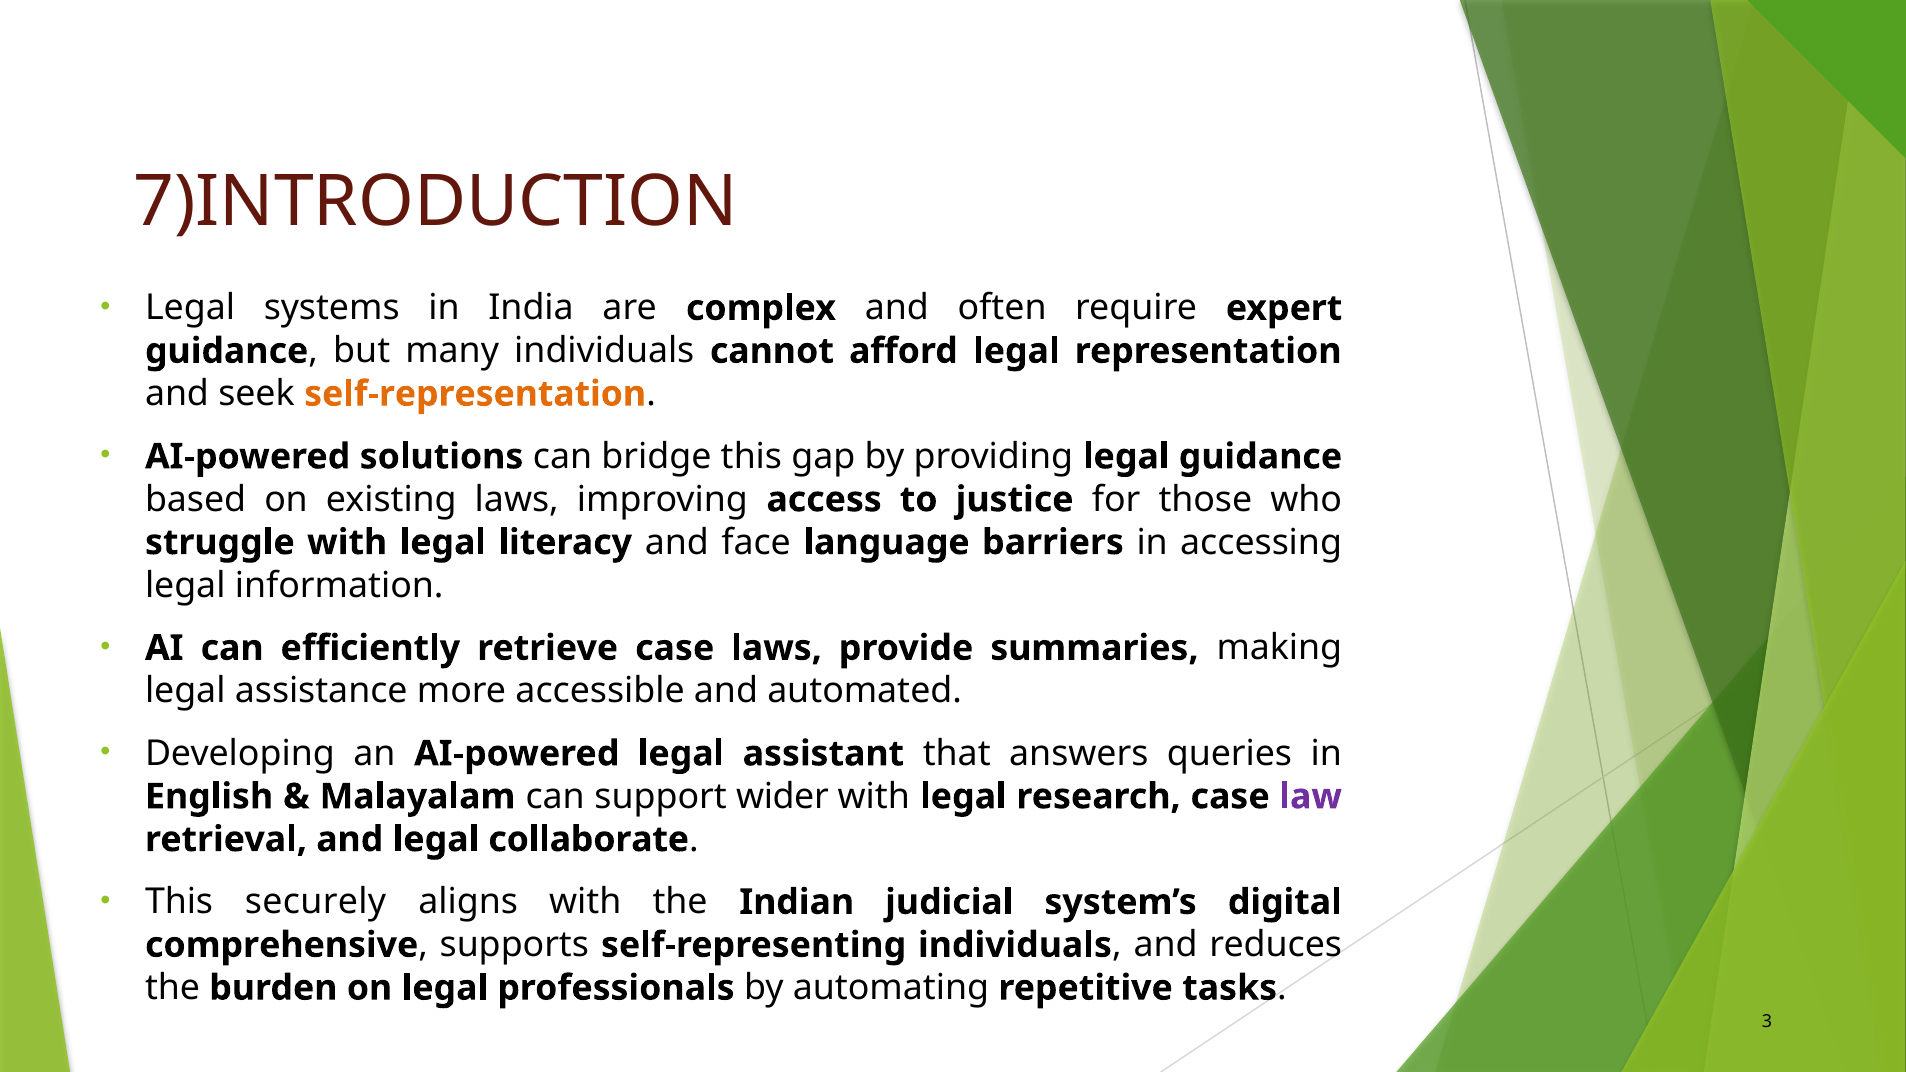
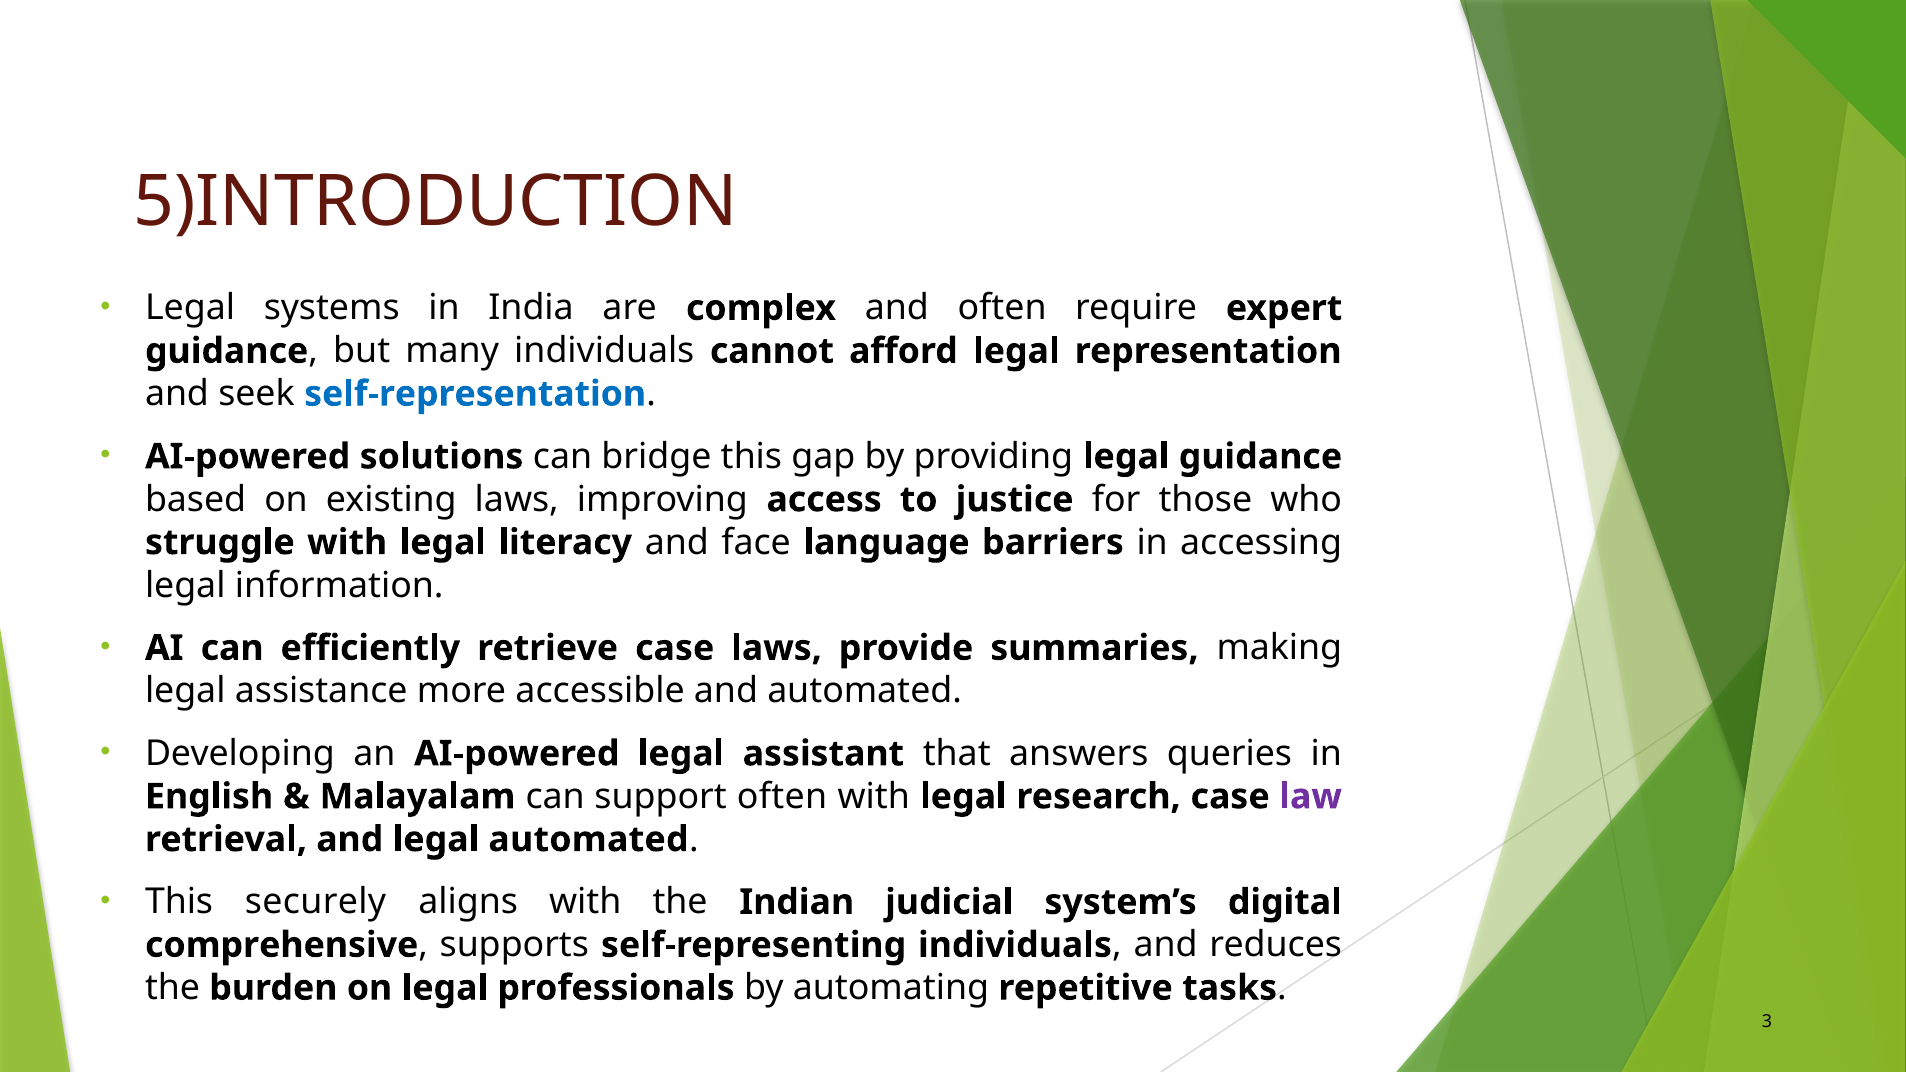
7)INTRODUCTION: 7)INTRODUCTION -> 5)INTRODUCTION (436, 201)
self-representation colour: orange -> blue (475, 394)
support wider: wider -> often (782, 797)
legal collaborate: collaborate -> automated (588, 839)
